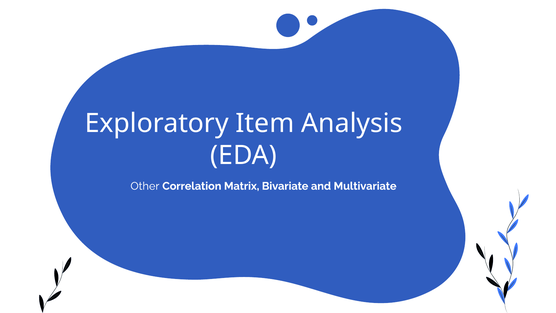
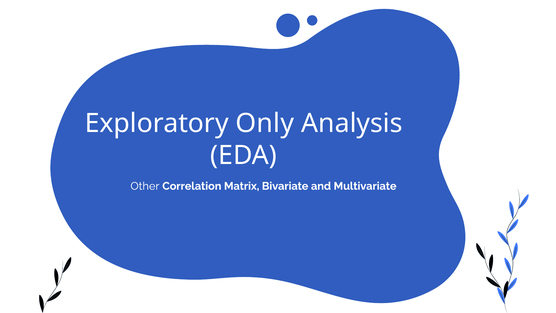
Item: Item -> Only (265, 123)
